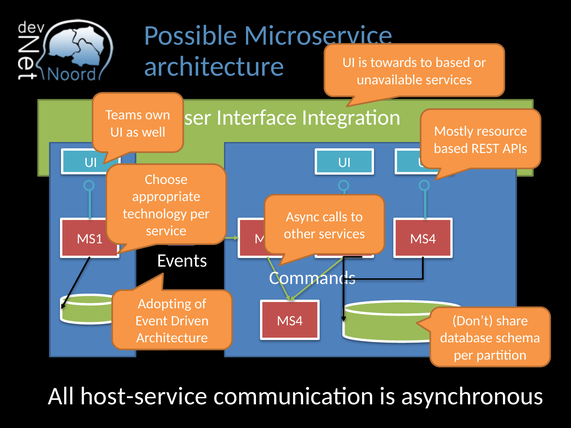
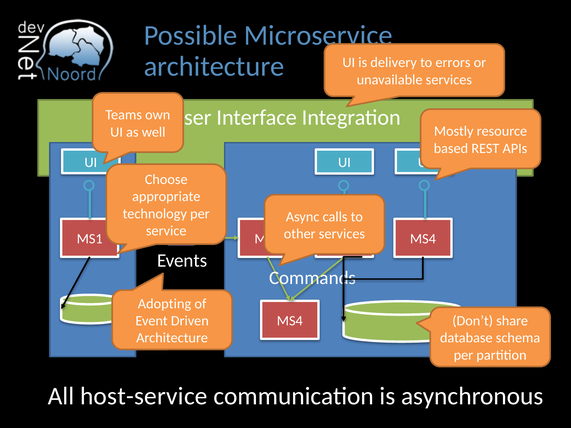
towards: towards -> delivery (394, 63)
to based: based -> errors (453, 63)
